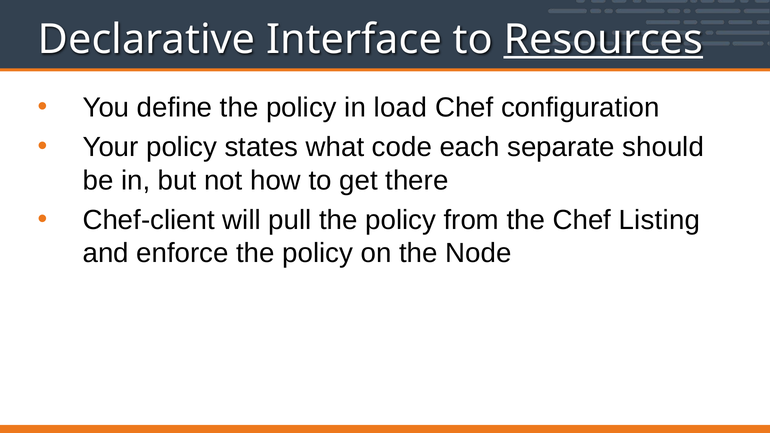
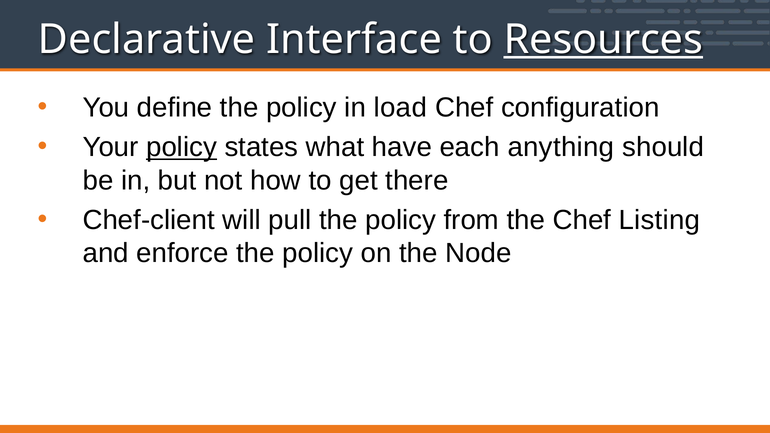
policy underline: none -> present (182, 147)
code: code -> have (402, 147)
separate: separate -> anything (561, 147)
